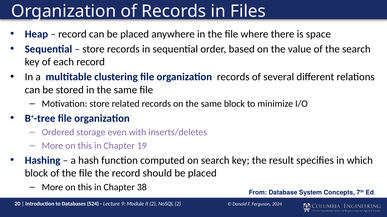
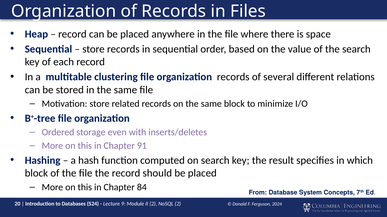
19: 19 -> 91 (142, 146)
38: 38 -> 84 (142, 188)
